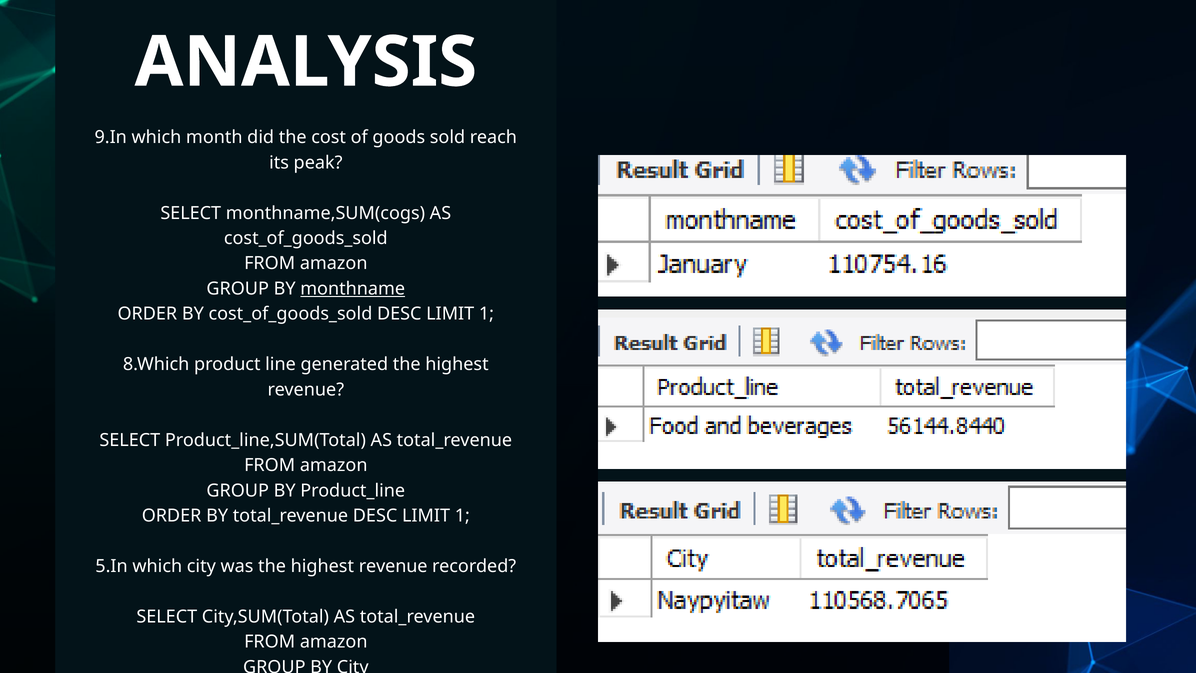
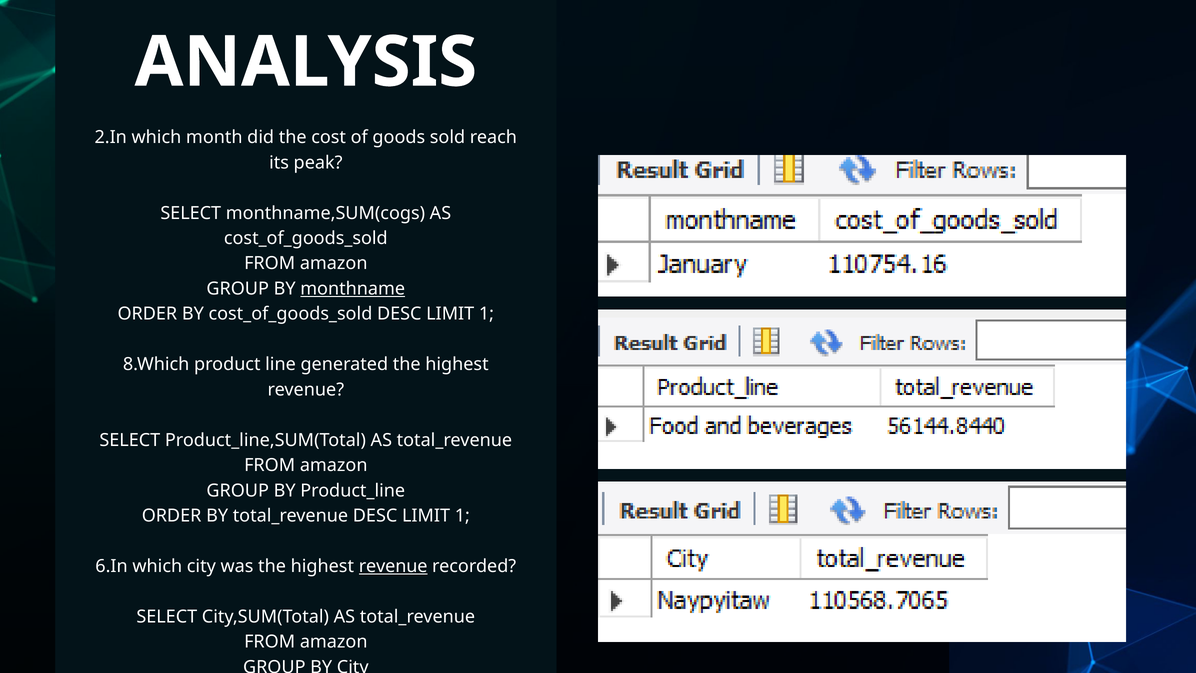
9.In: 9.In -> 2.In (111, 137)
5.In: 5.In -> 6.In (112, 566)
revenue underline: none -> present (393, 566)
